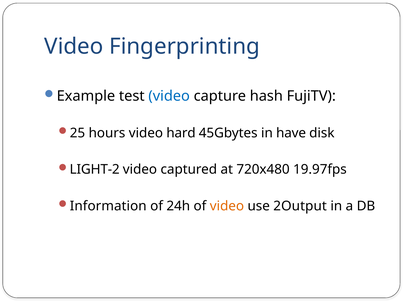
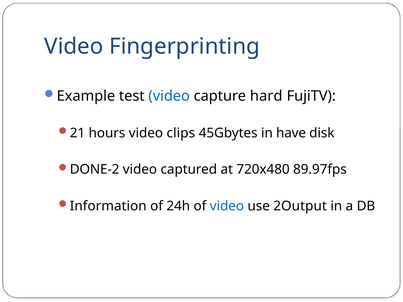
hash: hash -> hard (266, 96)
25: 25 -> 21 (77, 133)
hard: hard -> clips (181, 133)
LIGHT-2: LIGHT-2 -> DONE-2 (95, 170)
19.97fps: 19.97fps -> 89.97fps (320, 170)
video colour: orange -> blue (227, 206)
